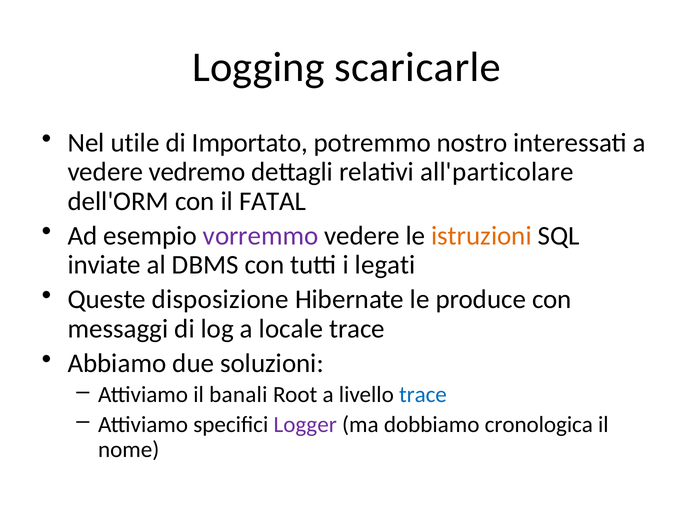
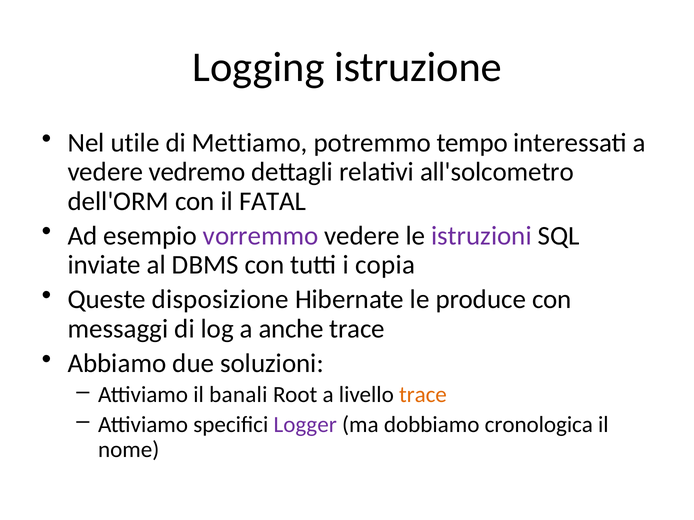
scaricarle: scaricarle -> istruzione (418, 67)
Importato: Importato -> Mettiamo (250, 143)
nostro: nostro -> tempo (472, 143)
all'particolare: all'particolare -> all'solcometro (497, 172)
istruzioni colour: orange -> purple (481, 236)
legati: legati -> copia (385, 265)
locale: locale -> anche (291, 329)
trace colour: blue -> orange (423, 395)
